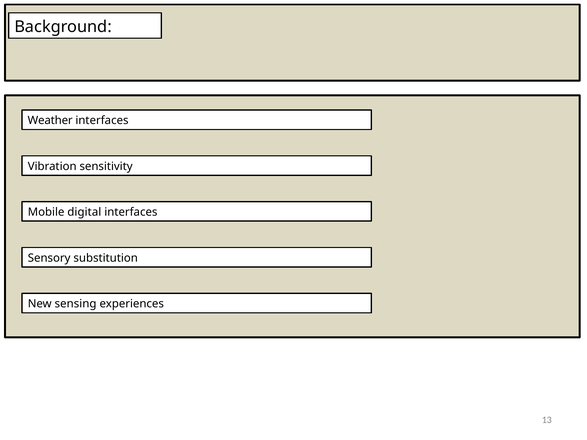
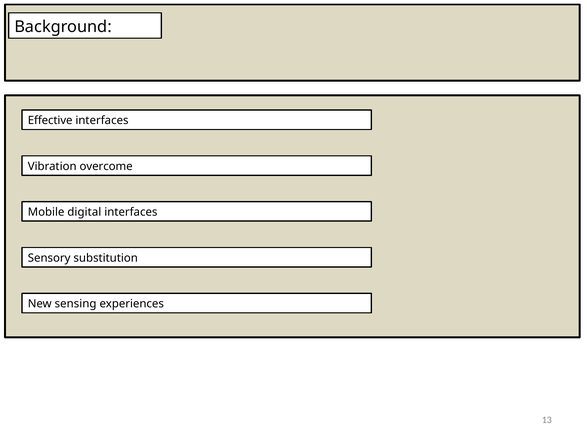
Weather: Weather -> Effective (50, 121)
sensitivity: sensitivity -> overcome (106, 166)
